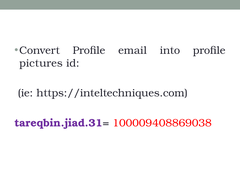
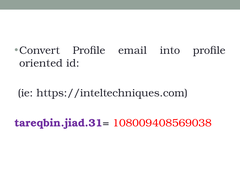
pictures: pictures -> oriented (41, 63)
100009408869038: 100009408869038 -> 108009408569038 (162, 123)
